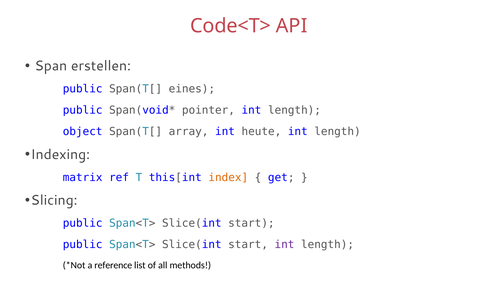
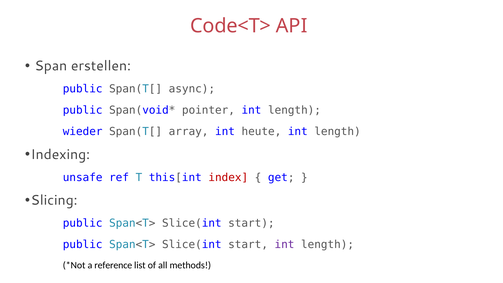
eines: eines -> async (192, 89)
object: object -> wieder (83, 132)
matrix: matrix -> unsafe (83, 177)
index colour: orange -> red (228, 177)
